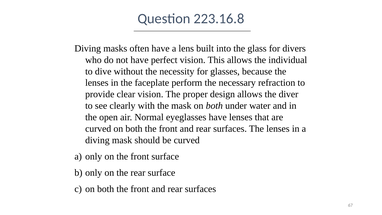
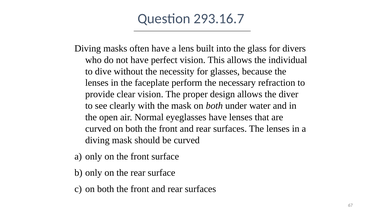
223.16.8: 223.16.8 -> 293.16.7 (219, 19)
